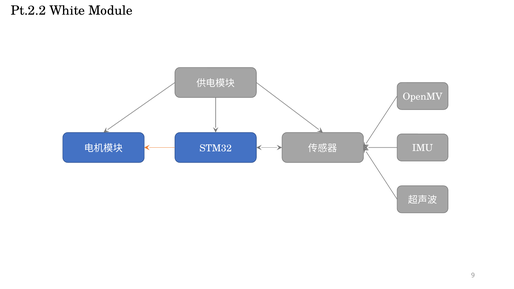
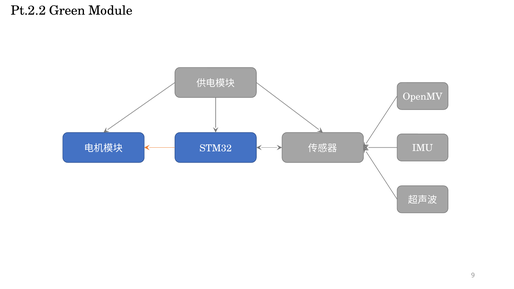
White: White -> Green (67, 10)
